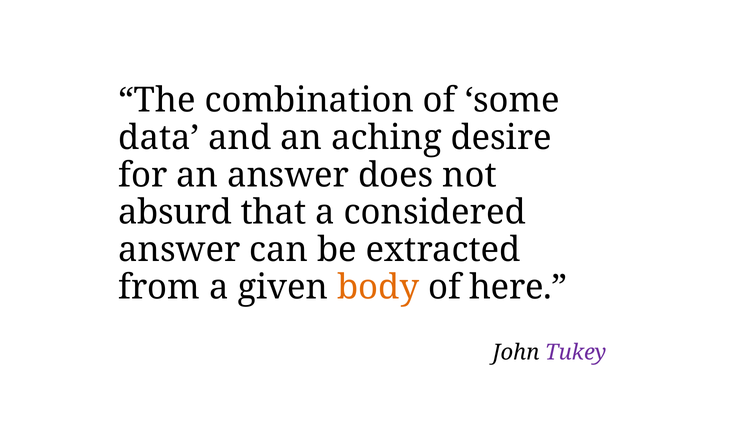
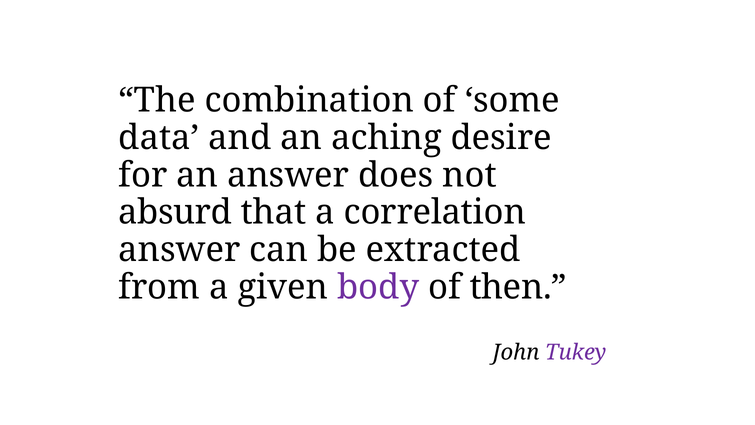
considered: considered -> correlation (435, 212)
body colour: orange -> purple (378, 287)
here: here -> then (518, 287)
